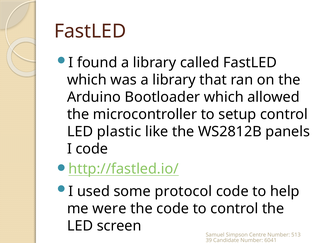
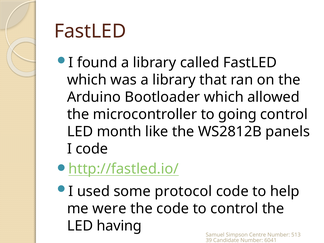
setup: setup -> going (237, 114)
plastic: plastic -> month (119, 132)
screen: screen -> having (119, 226)
